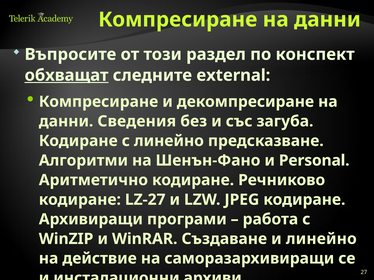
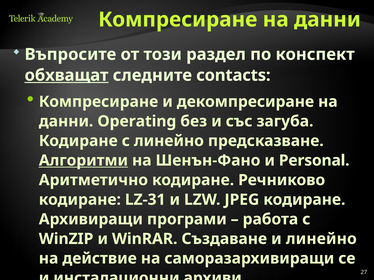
external: external -> contacts (233, 75)
Сведения: Сведения -> Operating (137, 121)
Алгоритми underline: none -> present (83, 161)
LZ-27: LZ-27 -> LZ-31 (145, 200)
